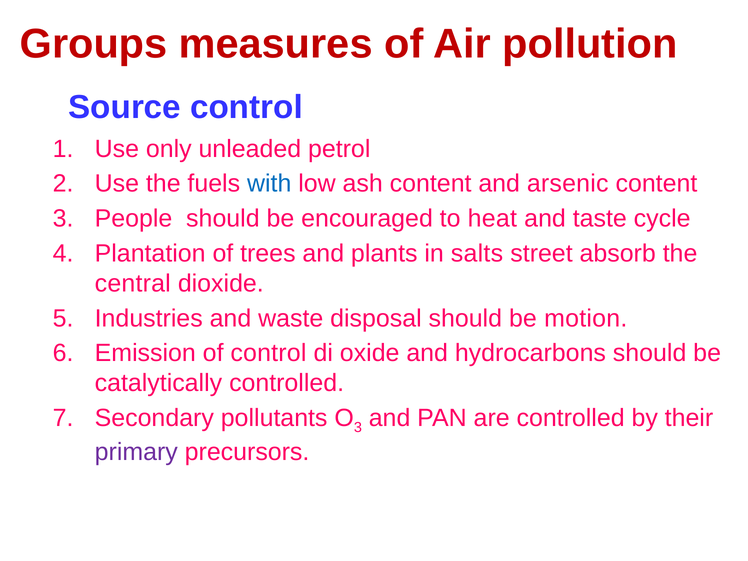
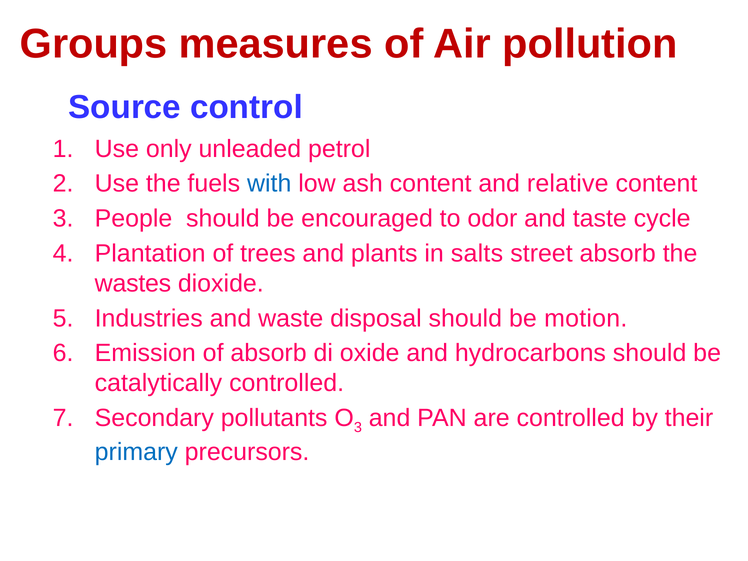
arsenic: arsenic -> relative (568, 184)
heat: heat -> odor (492, 219)
central: central -> wastes (133, 283)
of control: control -> absorb (269, 353)
primary colour: purple -> blue (136, 452)
